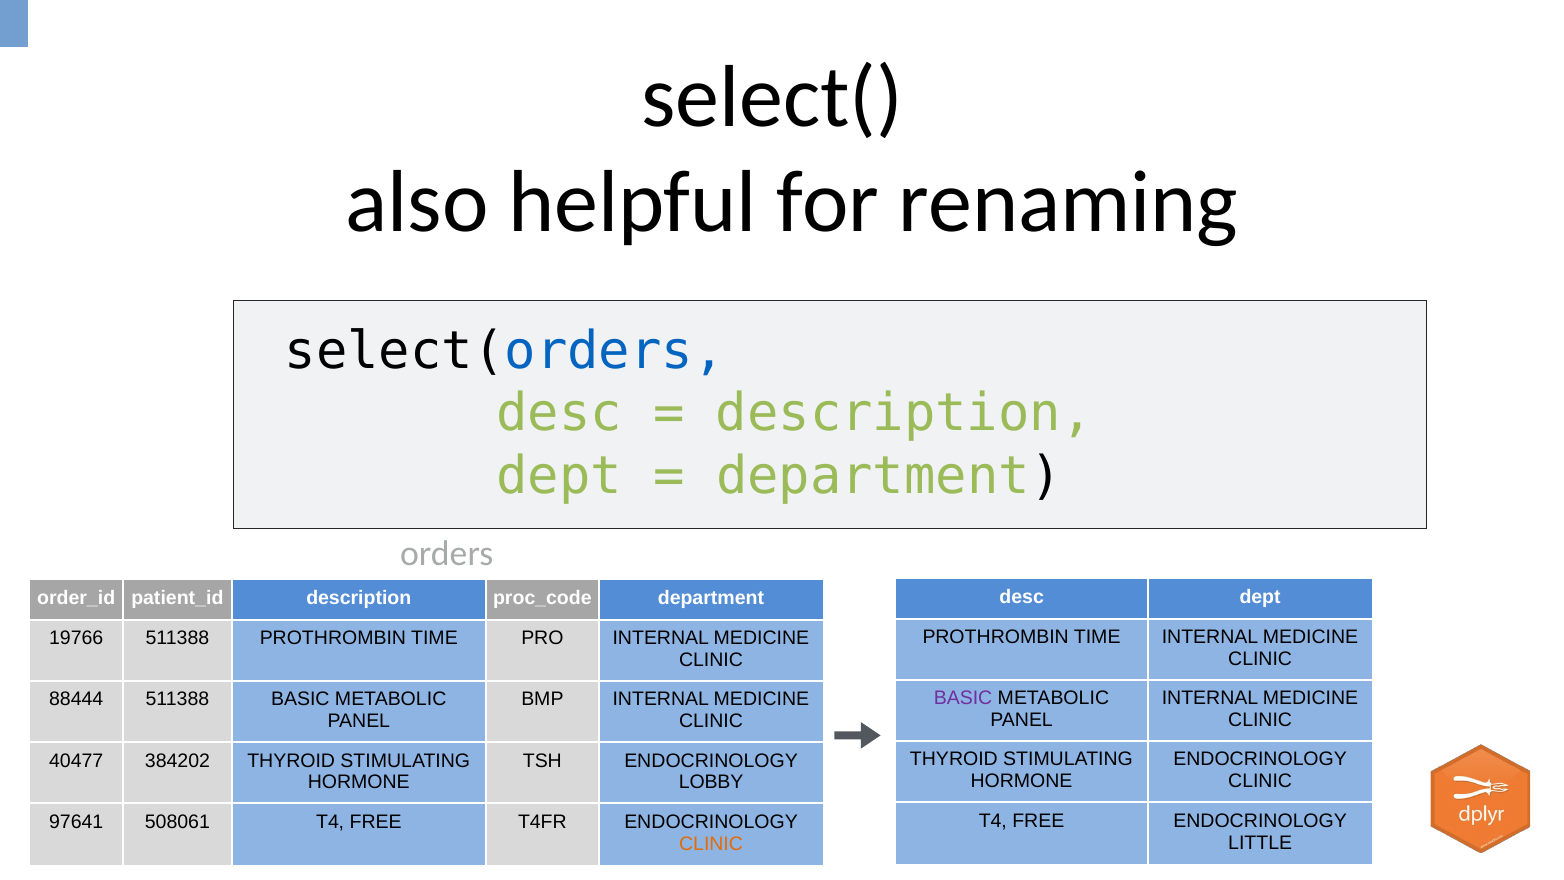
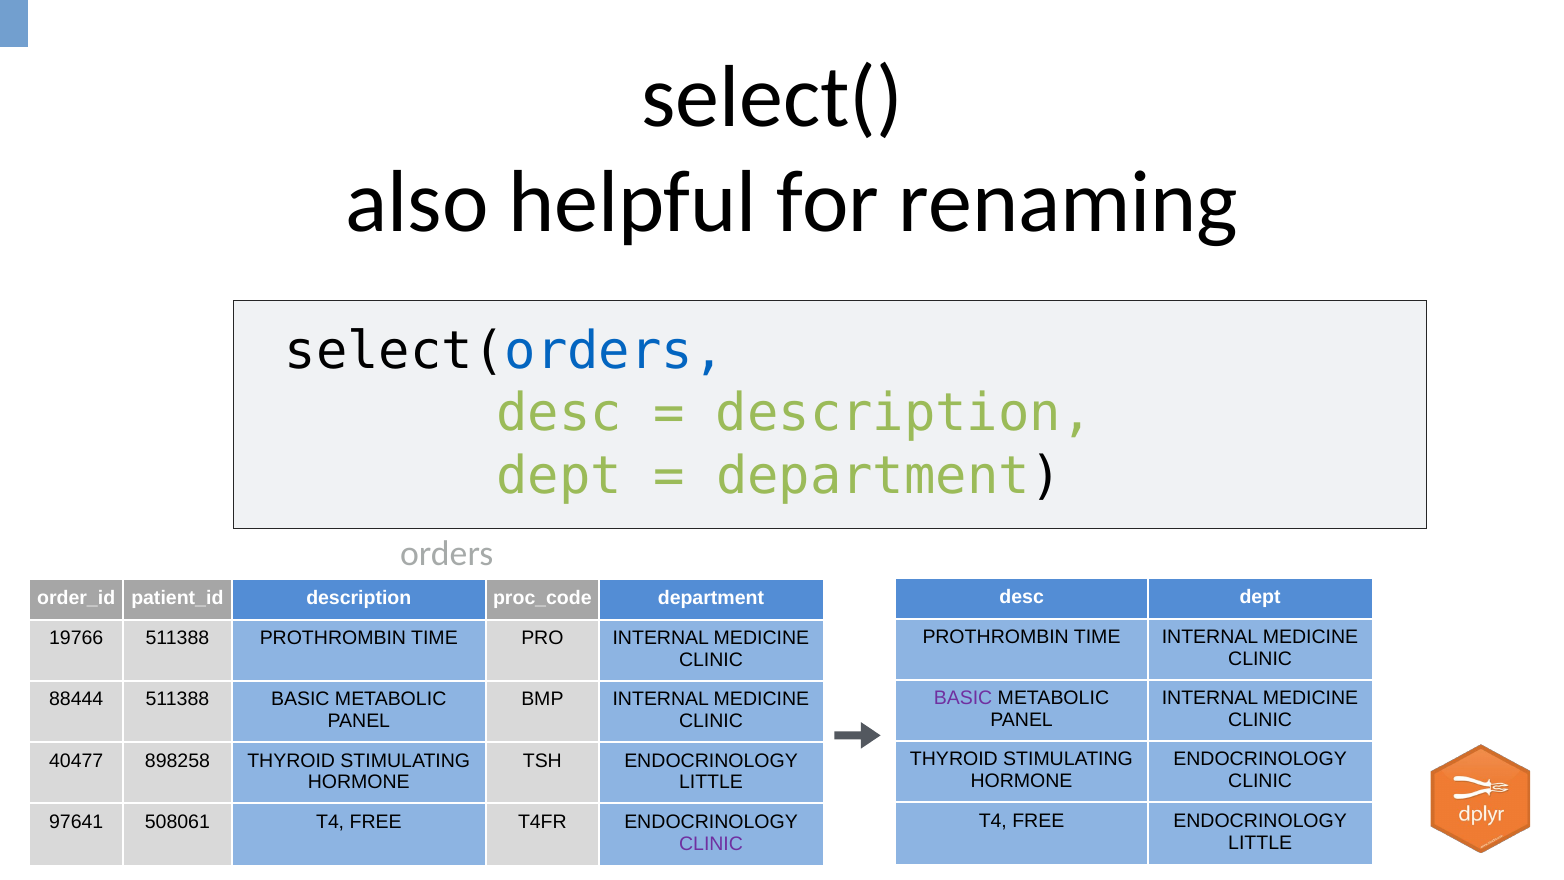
384202: 384202 -> 898258 (177, 760)
LOBBY: LOBBY -> LITTLE (711, 782)
CLINIC colour: orange -> purple (711, 843)
